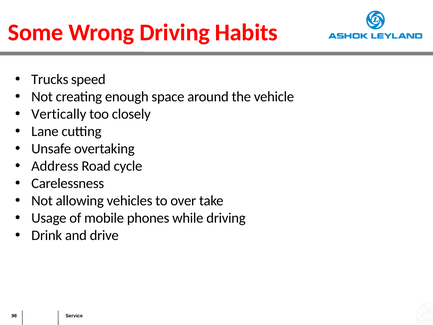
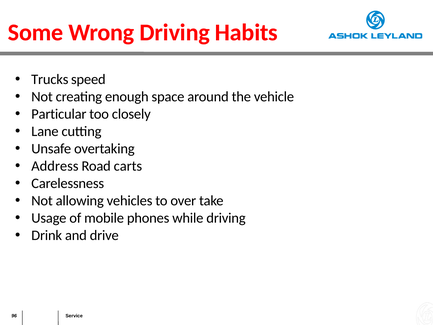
Vertically: Vertically -> Particular (59, 114)
cycle: cycle -> carts (128, 166)
